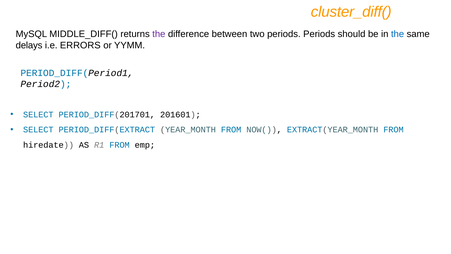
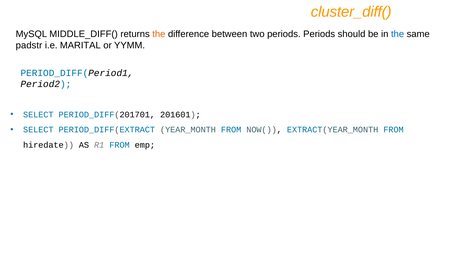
the colour: purple -> orange (159, 34)
delays: delays -> padstr (29, 45)
ERRORS: ERRORS -> MARITAL (80, 45)
